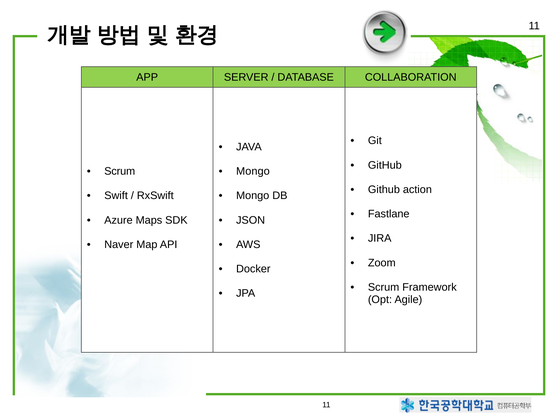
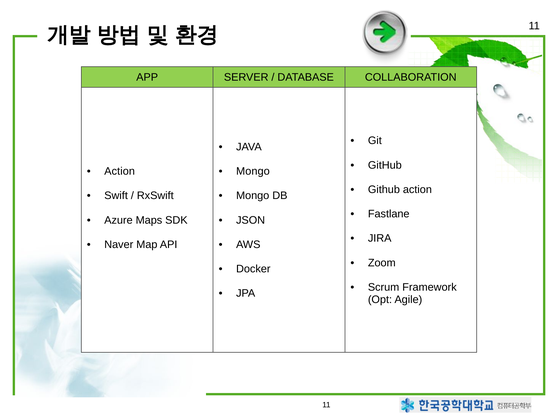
Scrum: Scrum -> Action (120, 171)
